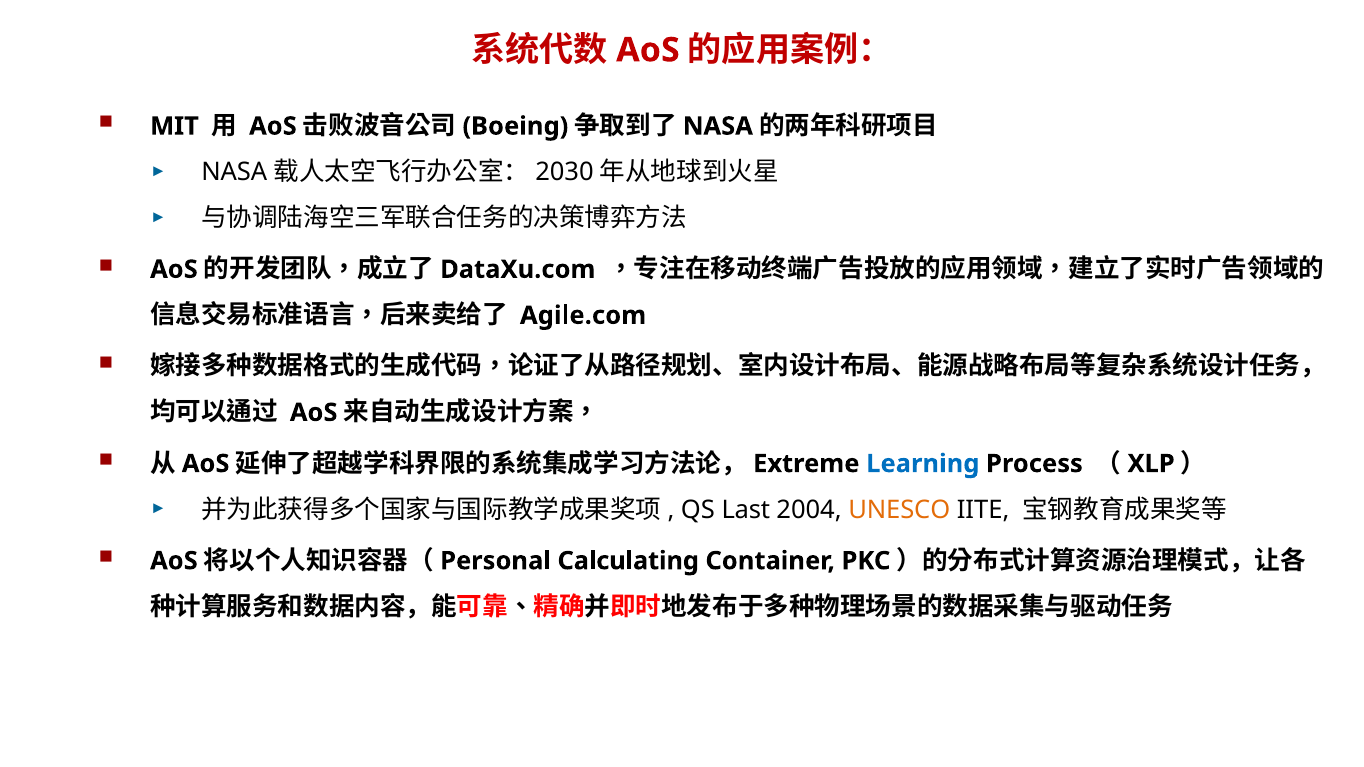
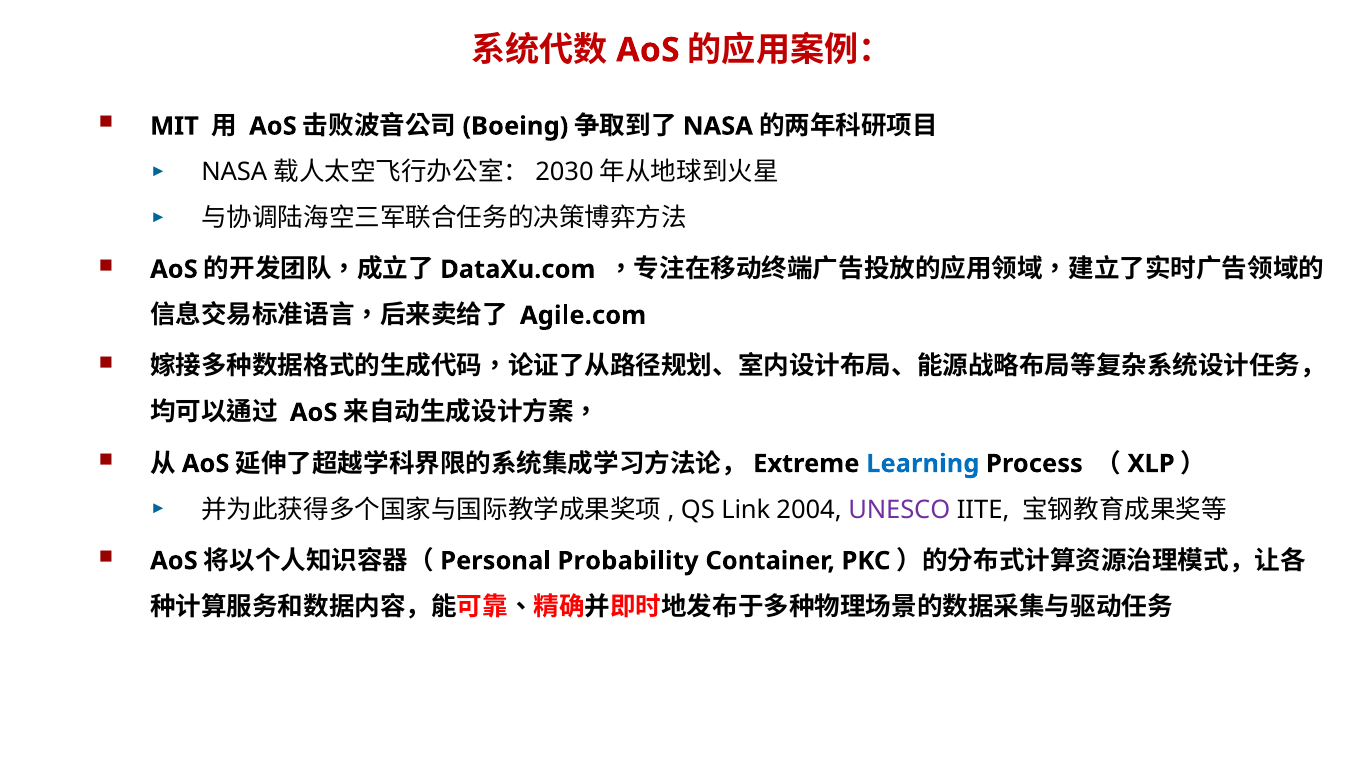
Last: Last -> Link (746, 510)
UNESCO colour: orange -> purple (899, 510)
Calculating: Calculating -> Probability (628, 561)
